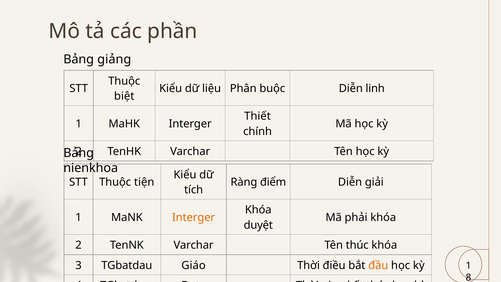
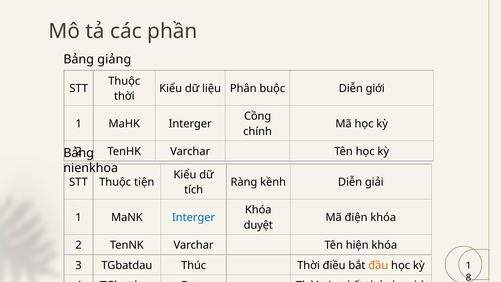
linh: linh -> giới (375, 89)
biệt: biệt -> thời (124, 96)
Thiết: Thiết -> Cồng (258, 116)
điểm: điểm -> kềnh (273, 182)
Interger colour: orange -> blue (194, 217)
phải: phải -> điện (356, 217)
Tên thúc: thúc -> hiện (357, 245)
TGbatdau Giáo: Giáo -> Thúc (194, 265)
